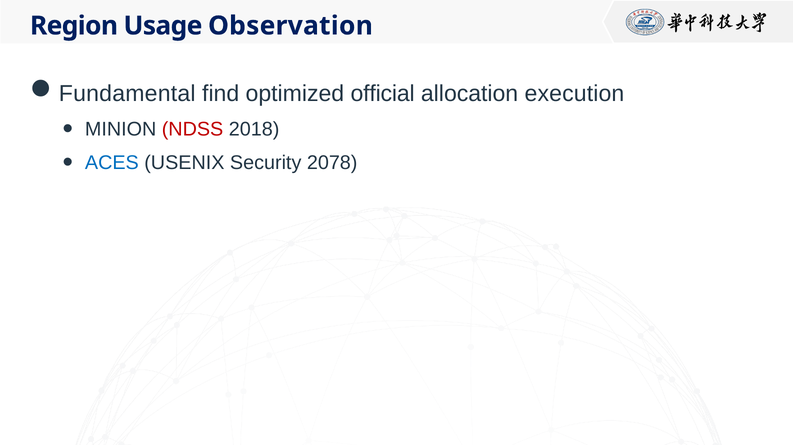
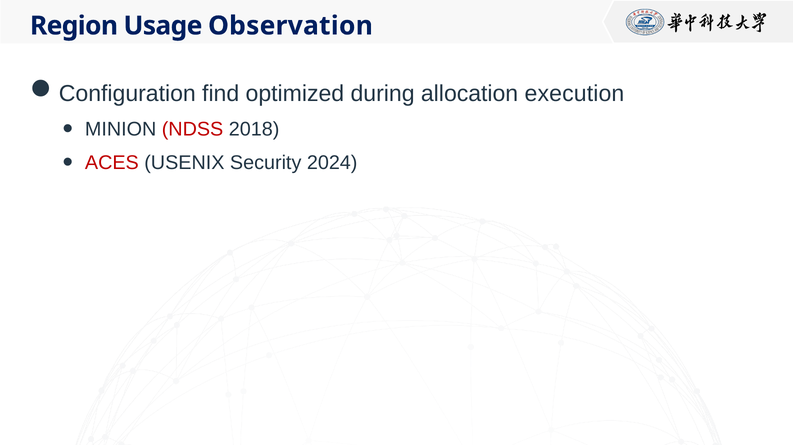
Fundamental: Fundamental -> Configuration (127, 94)
official: official -> during (383, 94)
ACES colour: blue -> red (112, 163)
2078: 2078 -> 2024 (332, 163)
